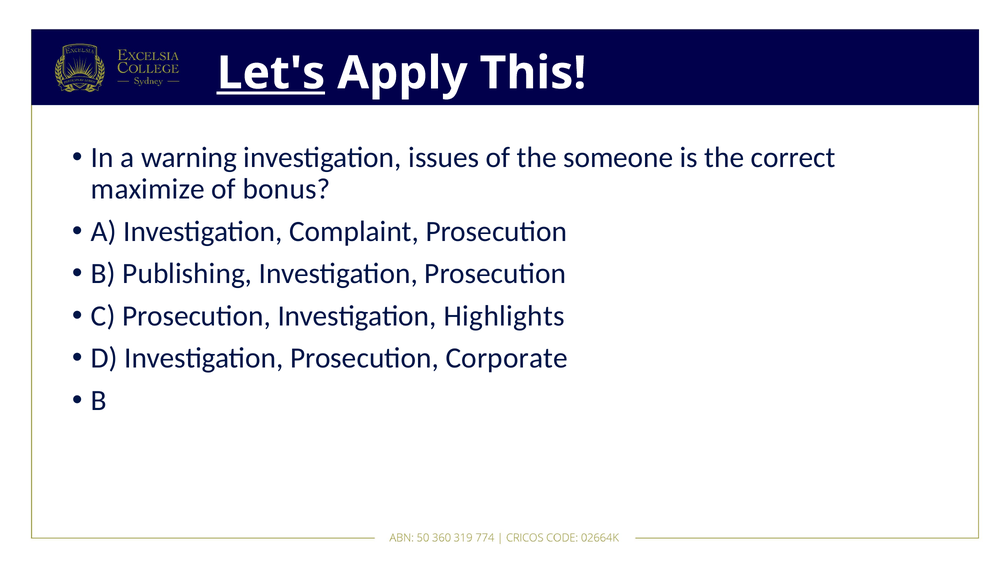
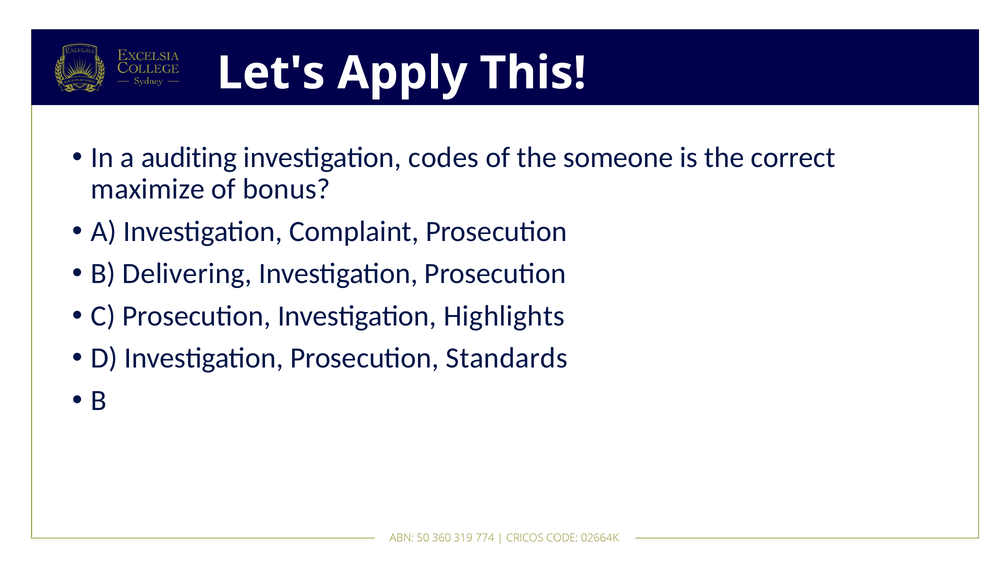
Let's underline: present -> none (271, 73)
warning: warning -> auditing (189, 157)
issues: issues -> codes (444, 157)
Publishing: Publishing -> Delivering (187, 274)
Corporate: Corporate -> Standards (507, 358)
